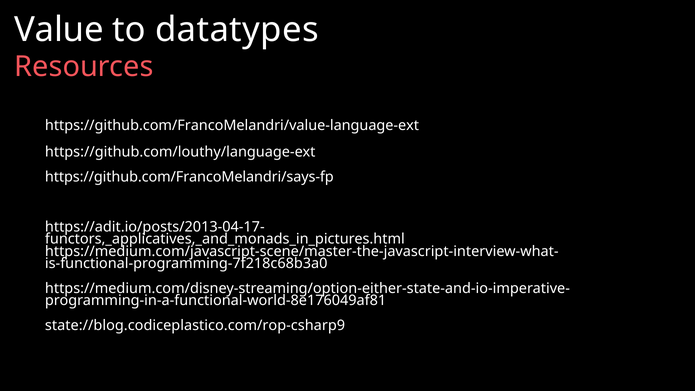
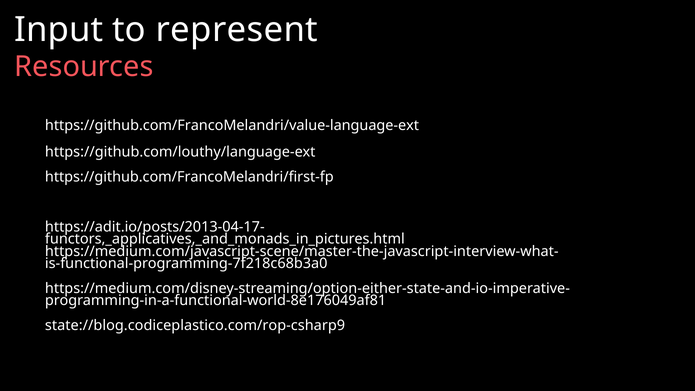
Value: Value -> Input (59, 30)
datatypes: datatypes -> represent (237, 30)
https://github.com/FrancoMelandri/says-fp: https://github.com/FrancoMelandri/says-fp -> https://github.com/FrancoMelandri/first-fp (189, 177)
